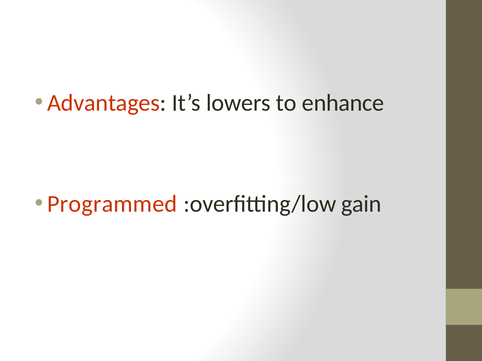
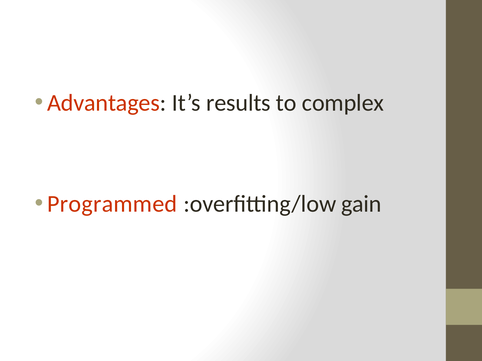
lowers: lowers -> results (238, 103)
enhance: enhance -> complex (343, 103)
